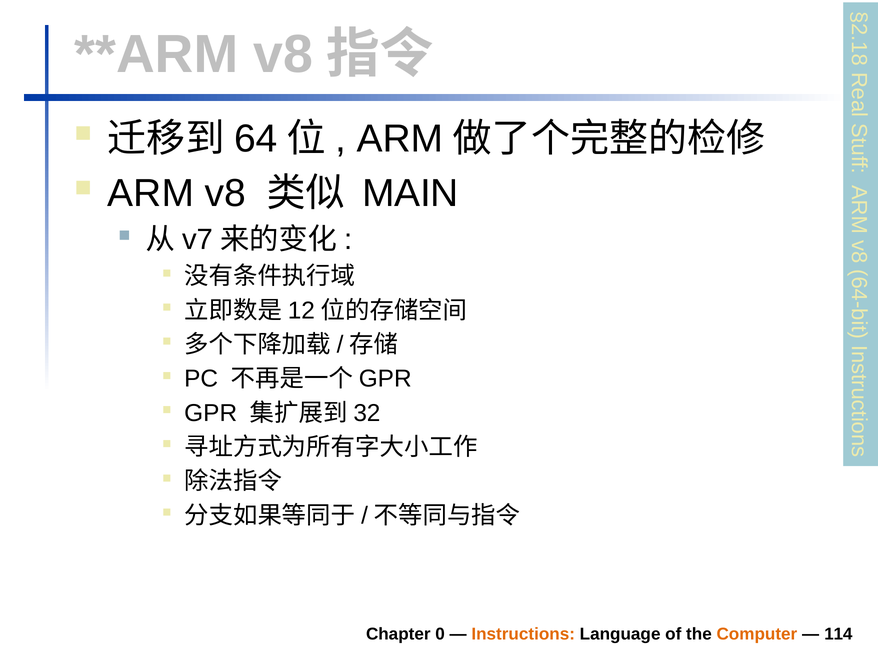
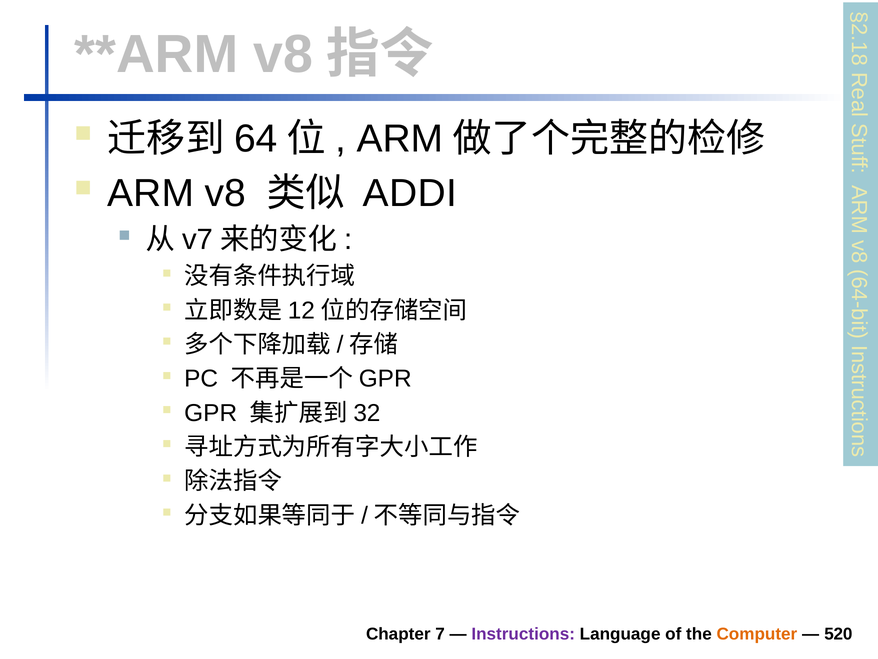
MAIN: MAIN -> ADDI (410, 193)
0: 0 -> 7 (440, 634)
Instructions colour: orange -> purple (523, 634)
114: 114 -> 520 (838, 634)
